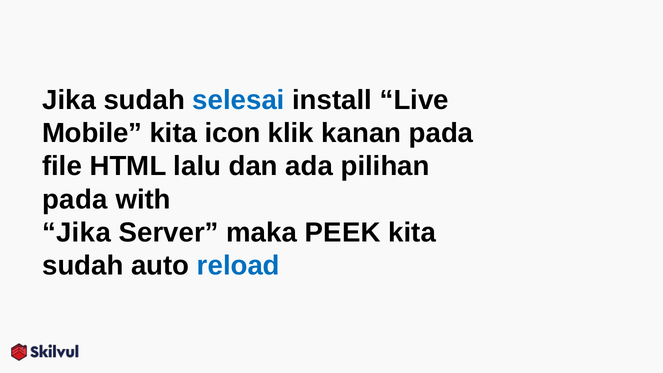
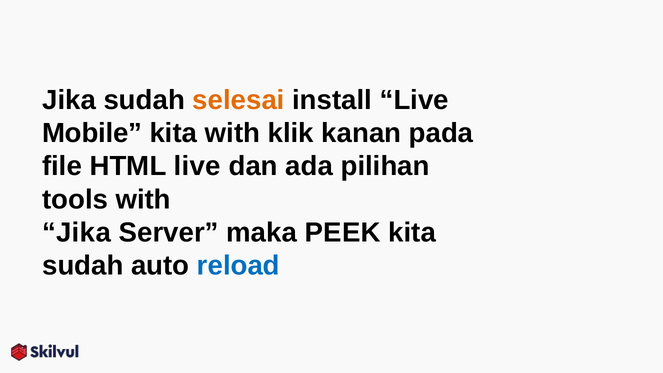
selesai colour: blue -> orange (239, 100)
kita icon: icon -> with (232, 133)
HTML lalu: lalu -> live (197, 166)
pada: pada -> tools (75, 199)
